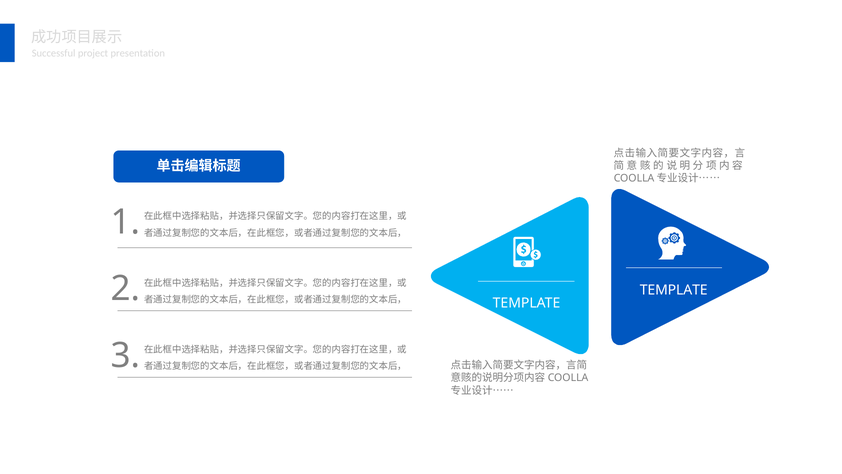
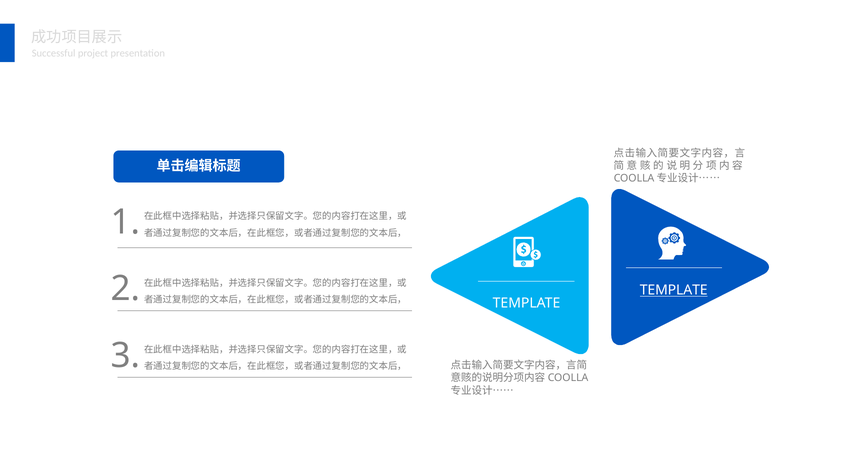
TEMPLATE underline: none -> present (674, 290)
